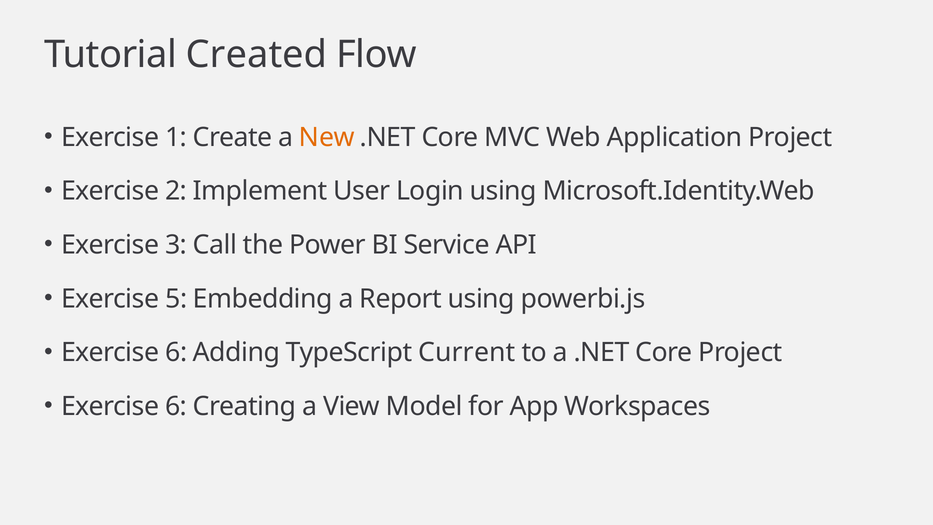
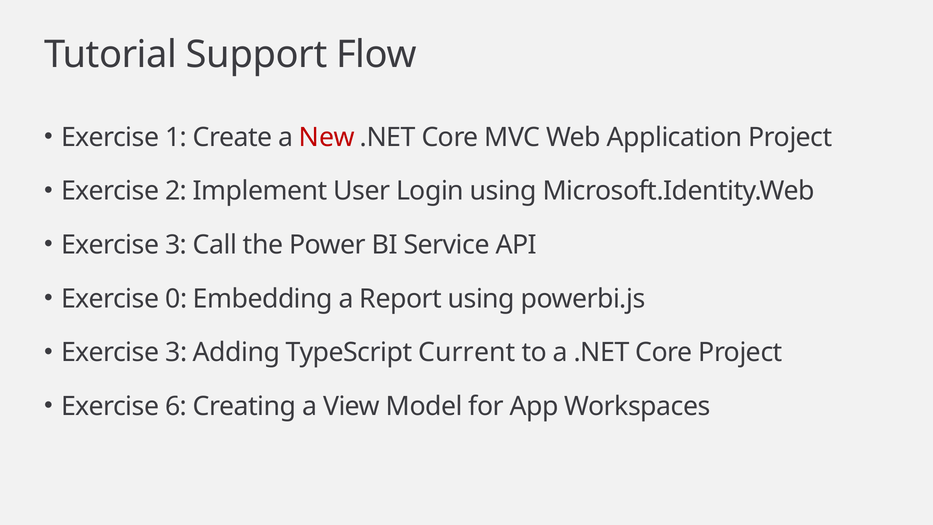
Created: Created -> Support (257, 55)
New colour: orange -> red (327, 137)
5: 5 -> 0 (176, 299)
6: 6 -> 3 (176, 352)
